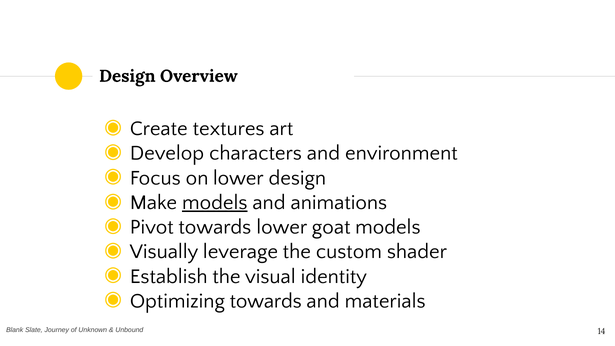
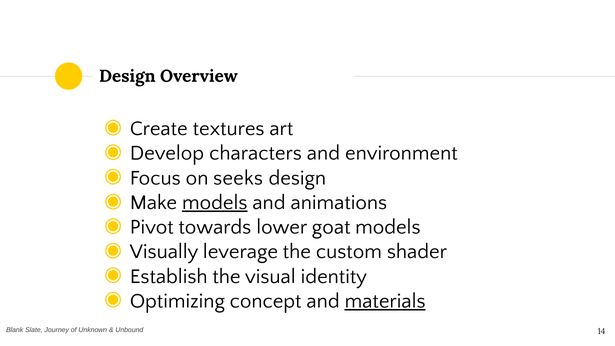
on lower: lower -> seeks (238, 178)
Optimizing towards: towards -> concept (266, 301)
materials underline: none -> present (385, 301)
